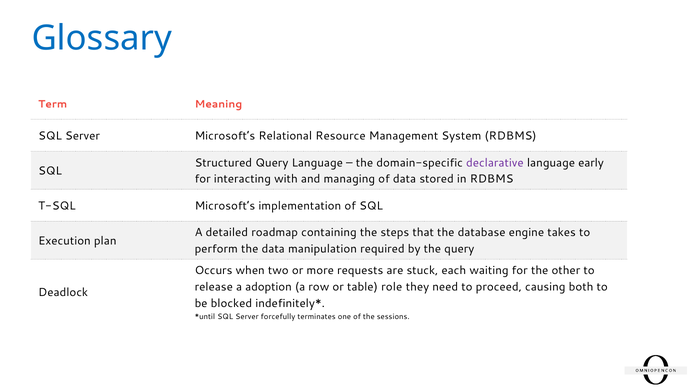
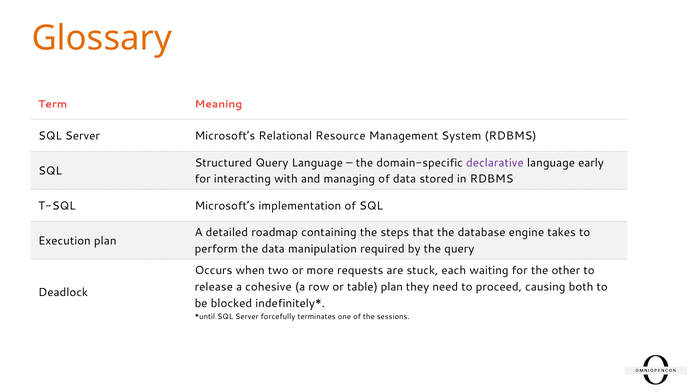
Glossary colour: blue -> orange (102, 38)
adoption: adoption -> cohesive (268, 287)
table role: role -> plan (392, 287)
